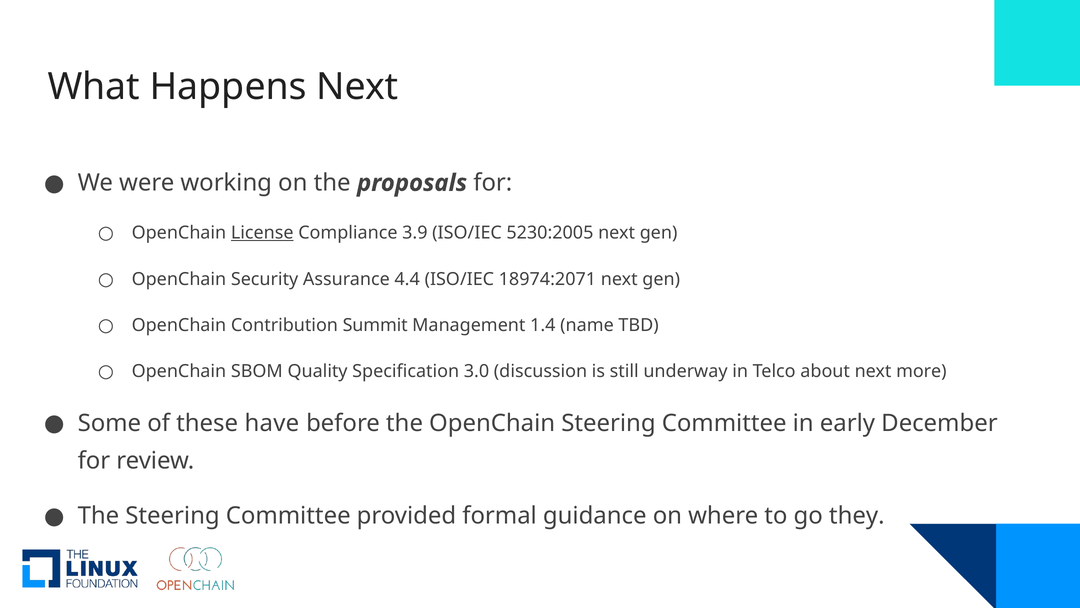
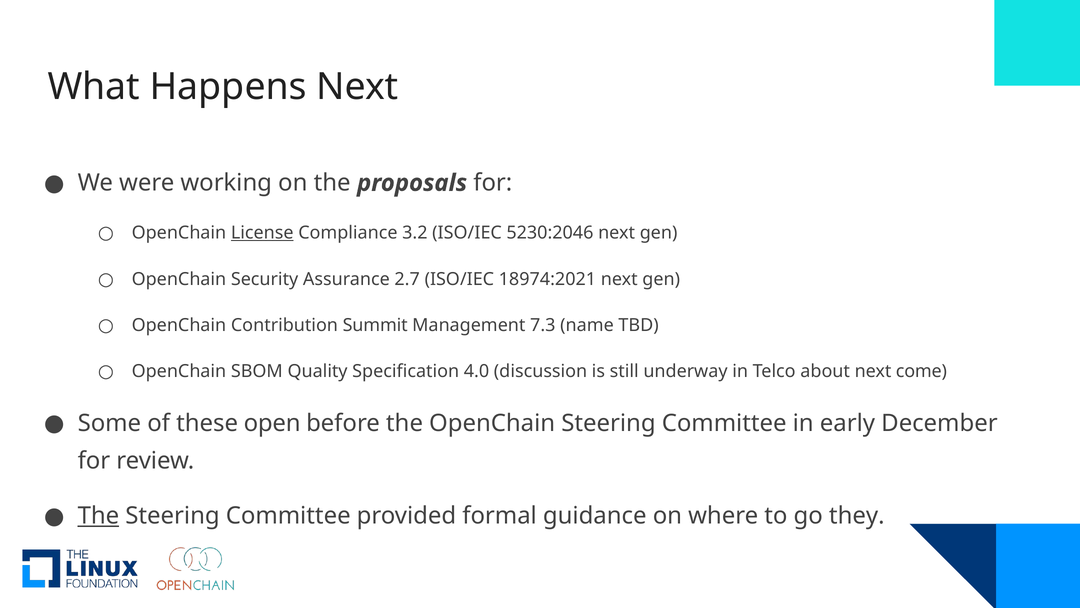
3.9: 3.9 -> 3.2 (415, 233)
5230:2005: 5230:2005 -> 5230:2046 (550, 233)
4.4: 4.4 -> 2.7 (407, 279)
18974:2071: 18974:2071 -> 18974:2021 (547, 279)
1.4: 1.4 -> 7.3 (543, 325)
3.0: 3.0 -> 4.0 (477, 371)
more: more -> come (921, 371)
have: have -> open (272, 423)
The underline: none -> present (98, 516)
